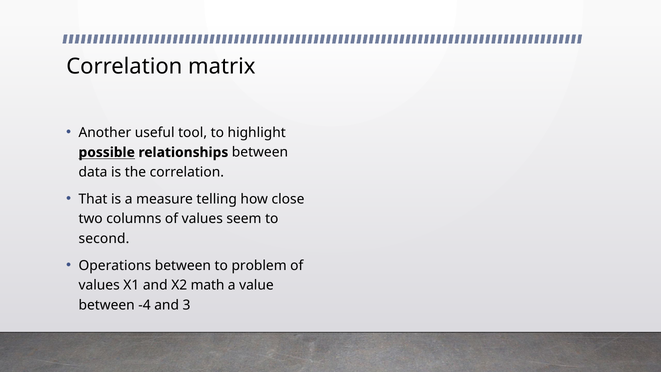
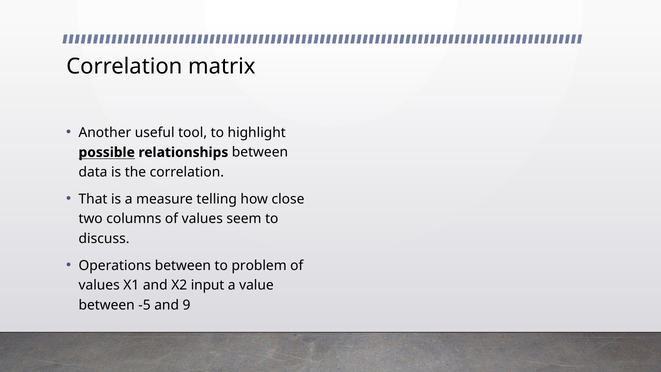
second: second -> discuss (104, 239)
math: math -> input (208, 285)
-4: -4 -> -5 (144, 305)
3: 3 -> 9 (187, 305)
